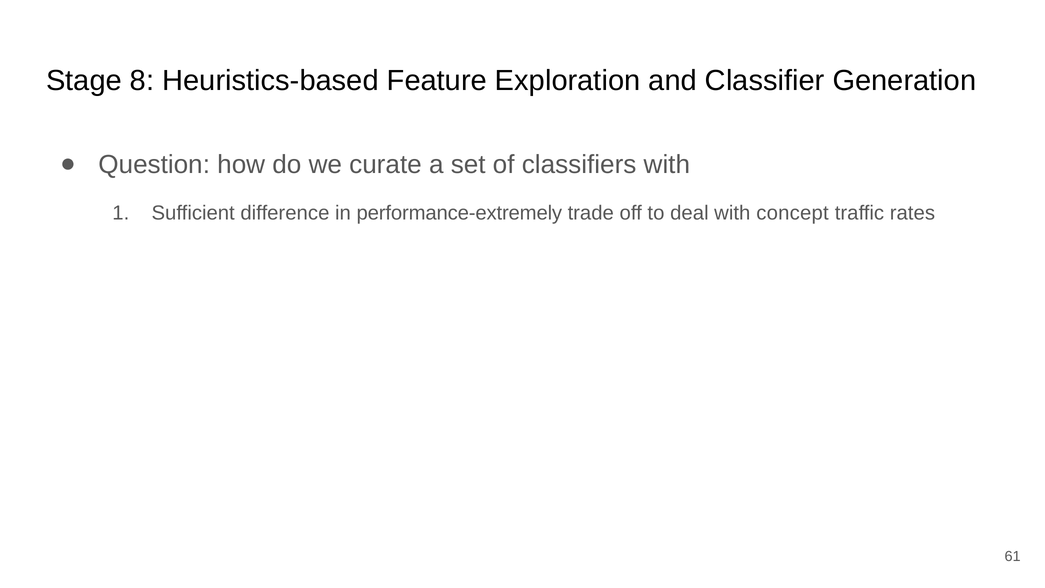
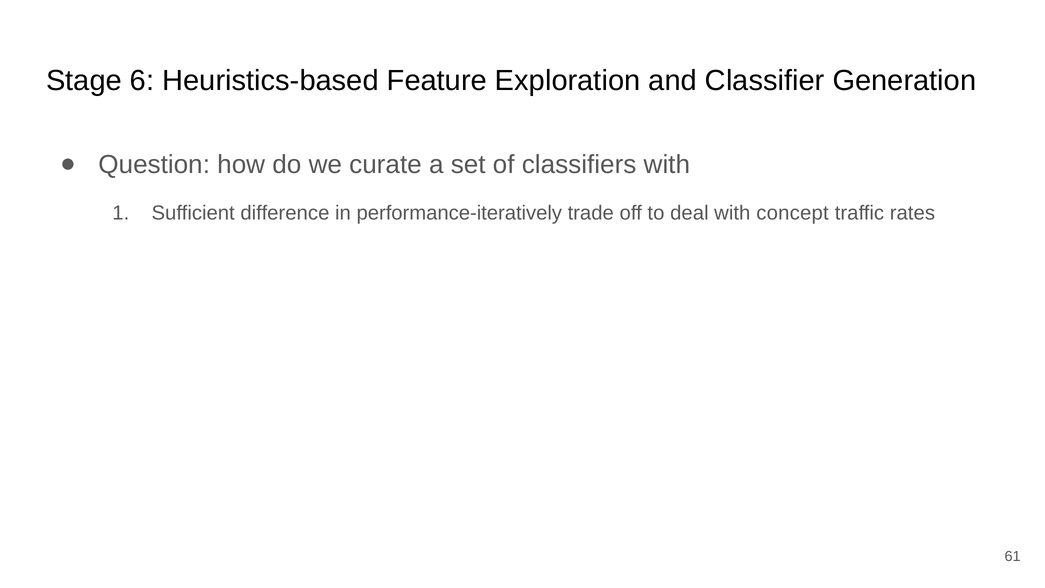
8: 8 -> 6 (142, 81)
performance-extremely: performance-extremely -> performance-iteratively (459, 213)
